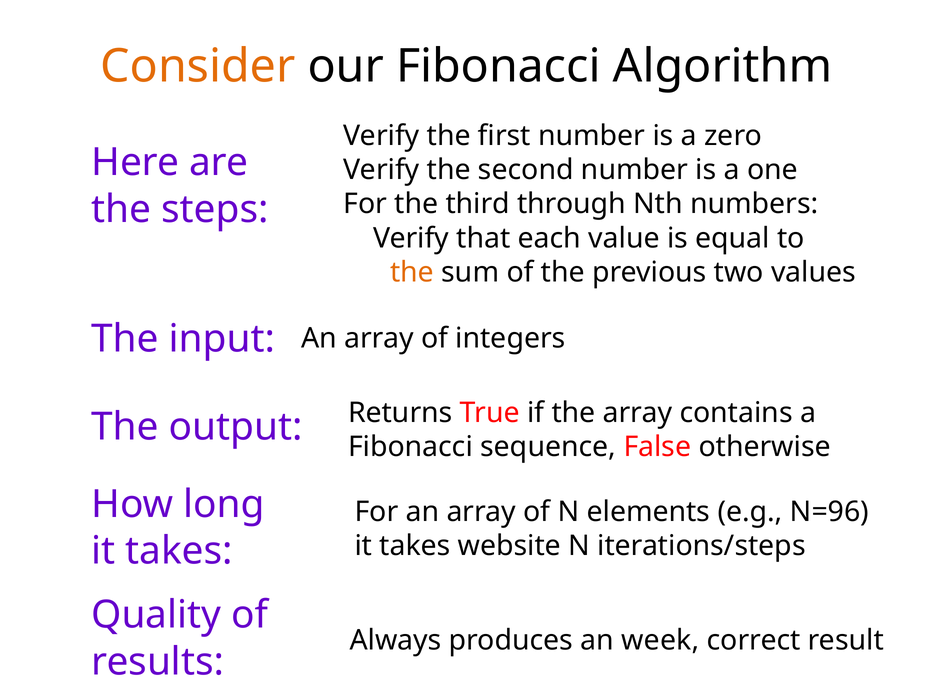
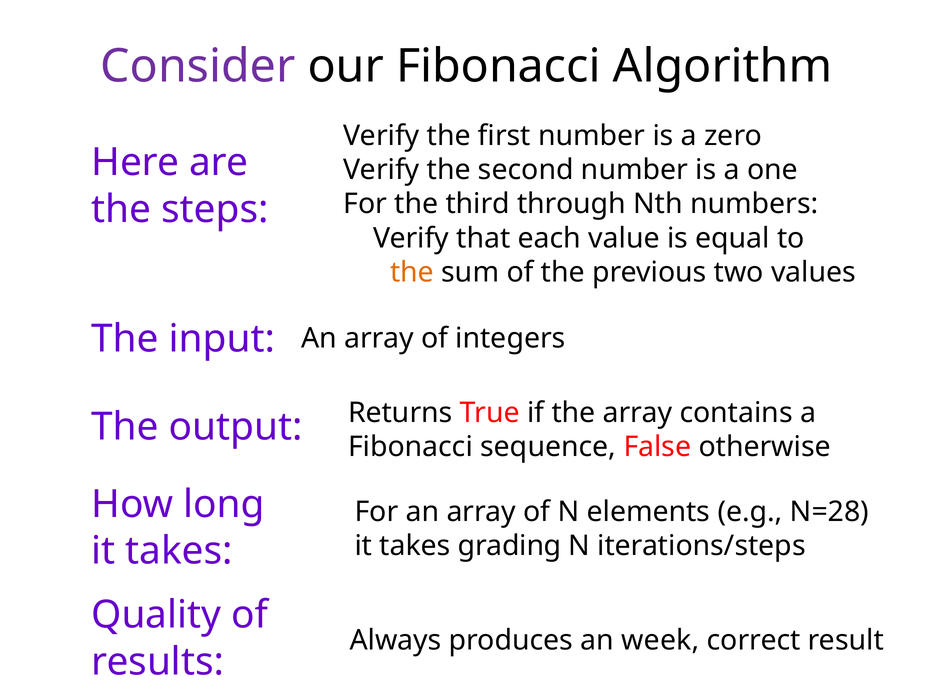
Consider colour: orange -> purple (198, 66)
N=96: N=96 -> N=28 (829, 512)
website: website -> grading (510, 546)
